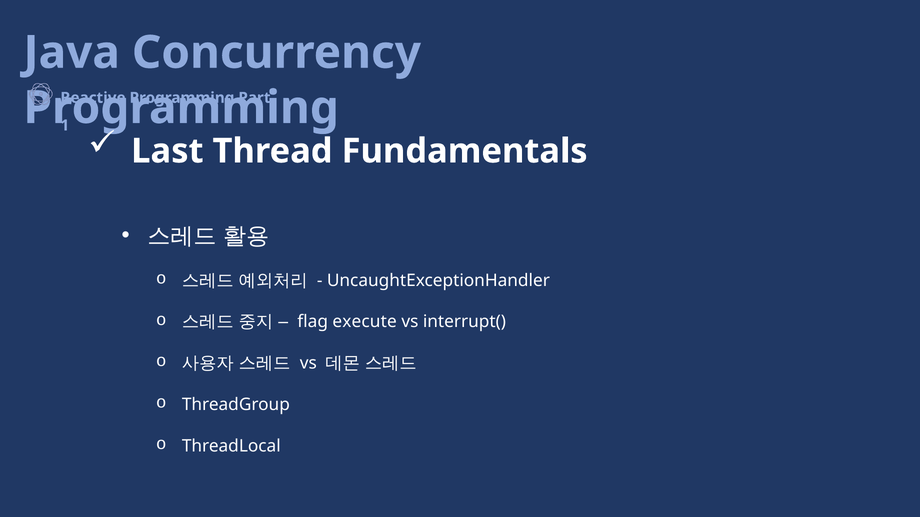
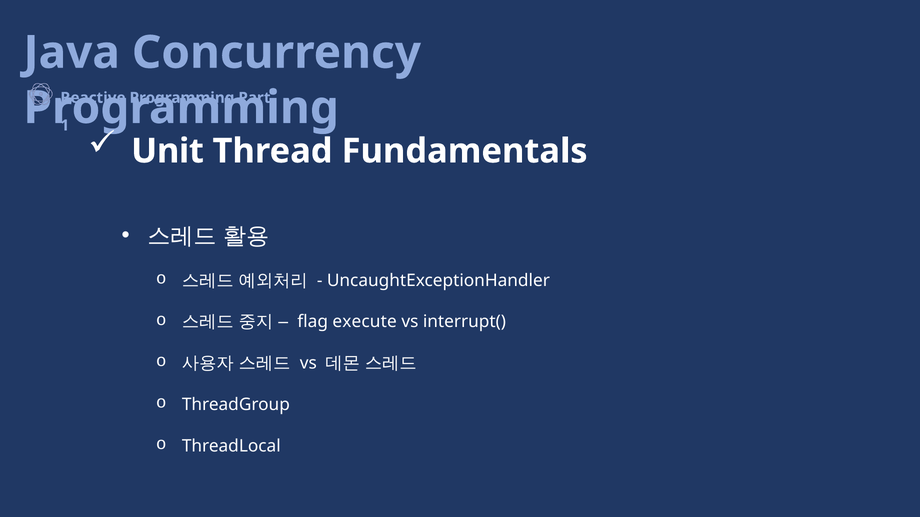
Last: Last -> Unit (168, 151)
